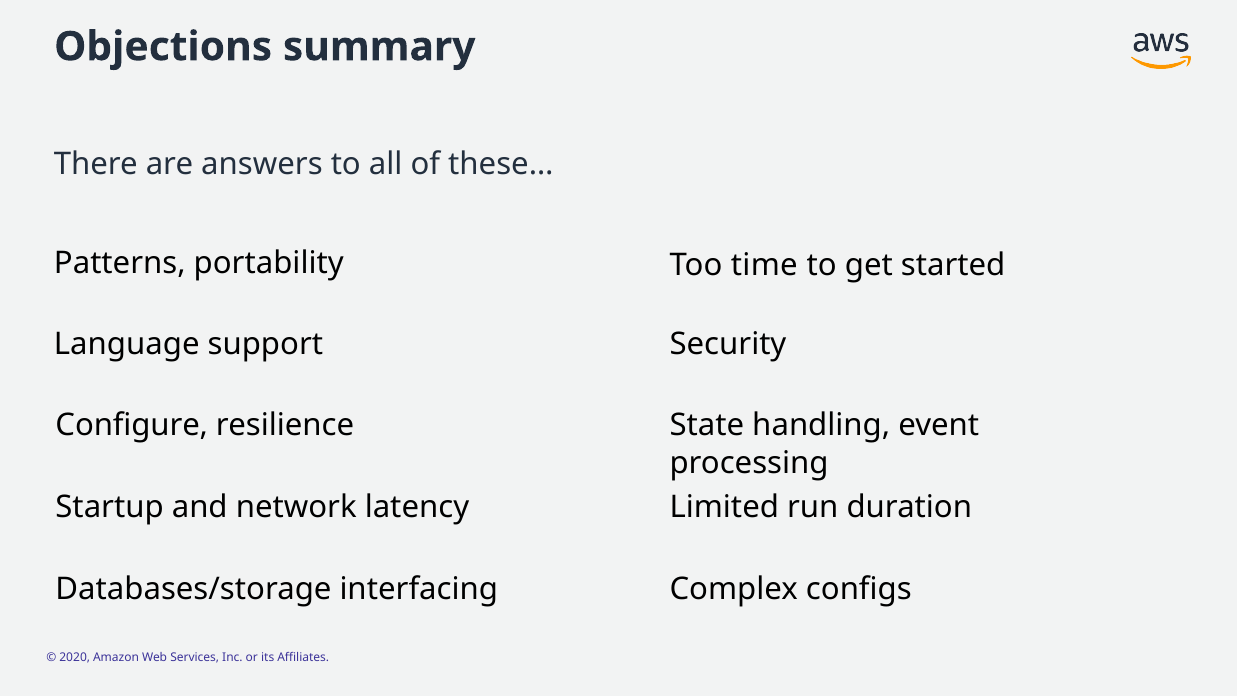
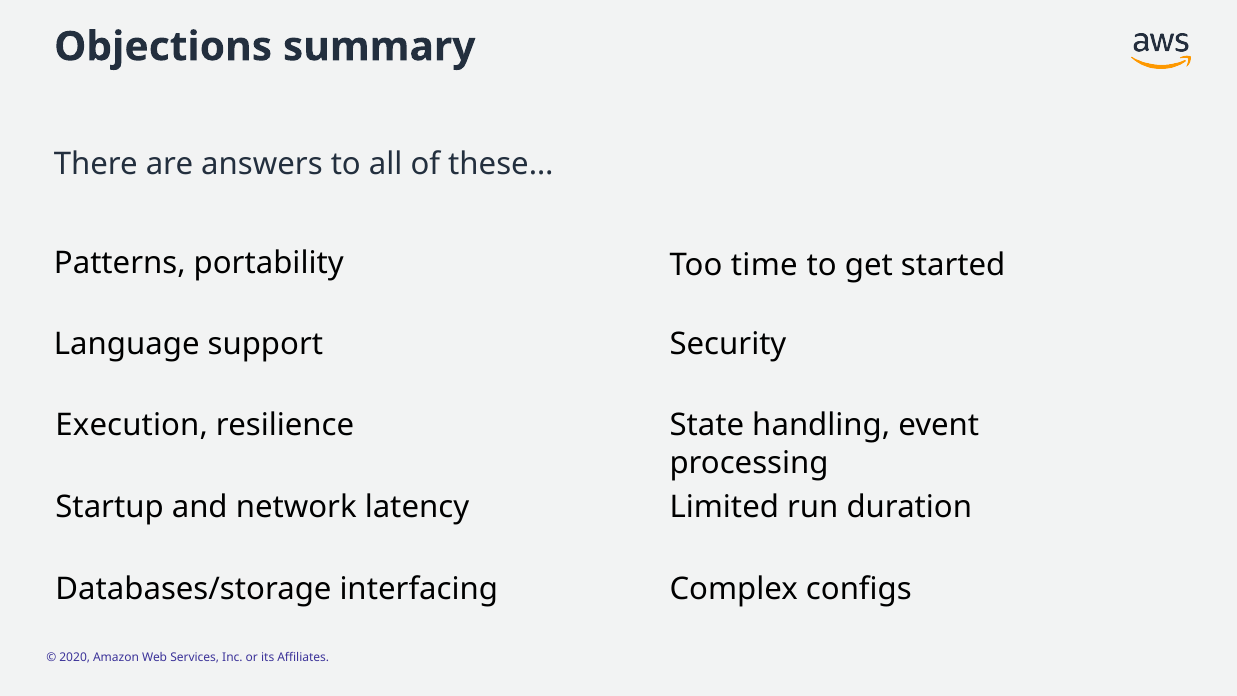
Configure: Configure -> Execution (132, 426)
